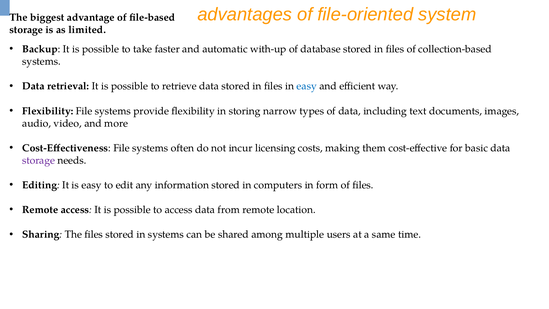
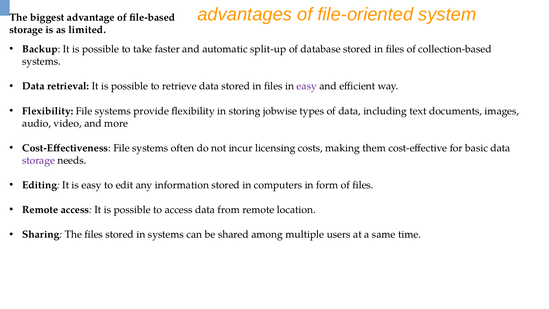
with-up: with-up -> split-up (268, 49)
easy colour: blue -> purple (307, 86)
narrow: narrow -> jobwise (280, 111)
